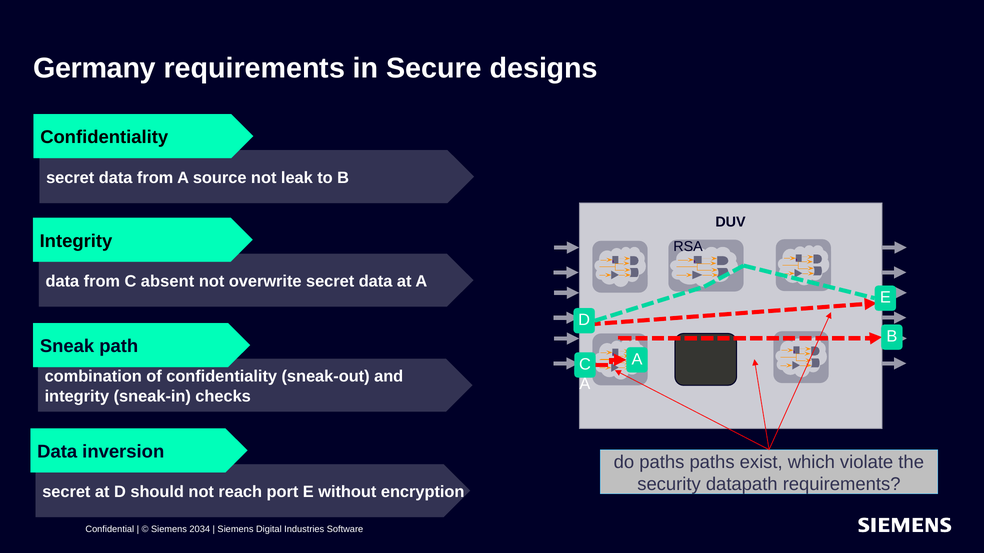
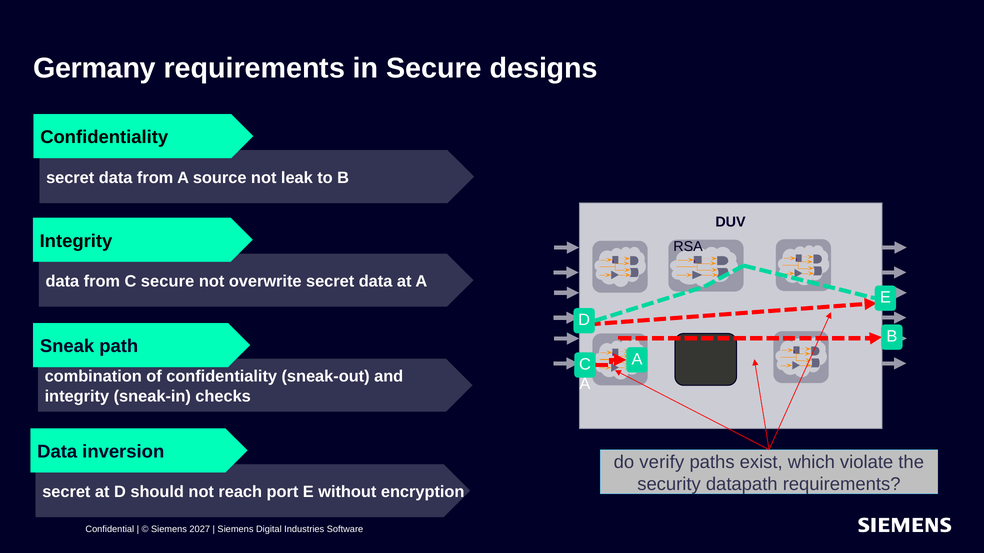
C absent: absent -> secure (168, 282)
do paths: paths -> verify (662, 462)
2034: 2034 -> 2027 (200, 530)
